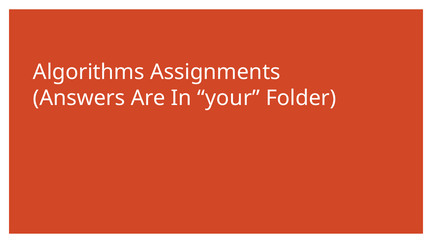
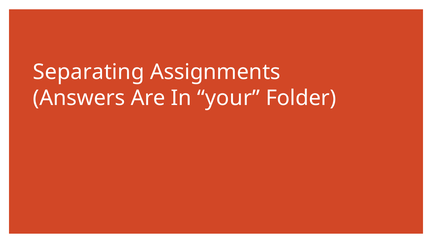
Algorithms: Algorithms -> Separating (89, 72)
